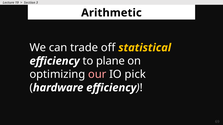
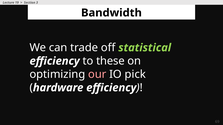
Arithmetic: Arithmetic -> Bandwidth (111, 13)
statistical colour: yellow -> light green (145, 48)
plane: plane -> these (110, 61)
